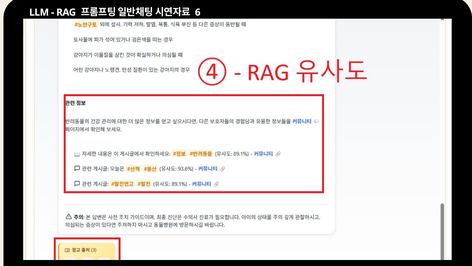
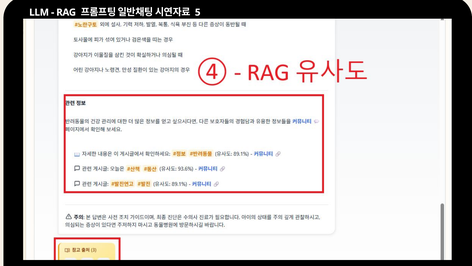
6: 6 -> 5 (198, 12)
